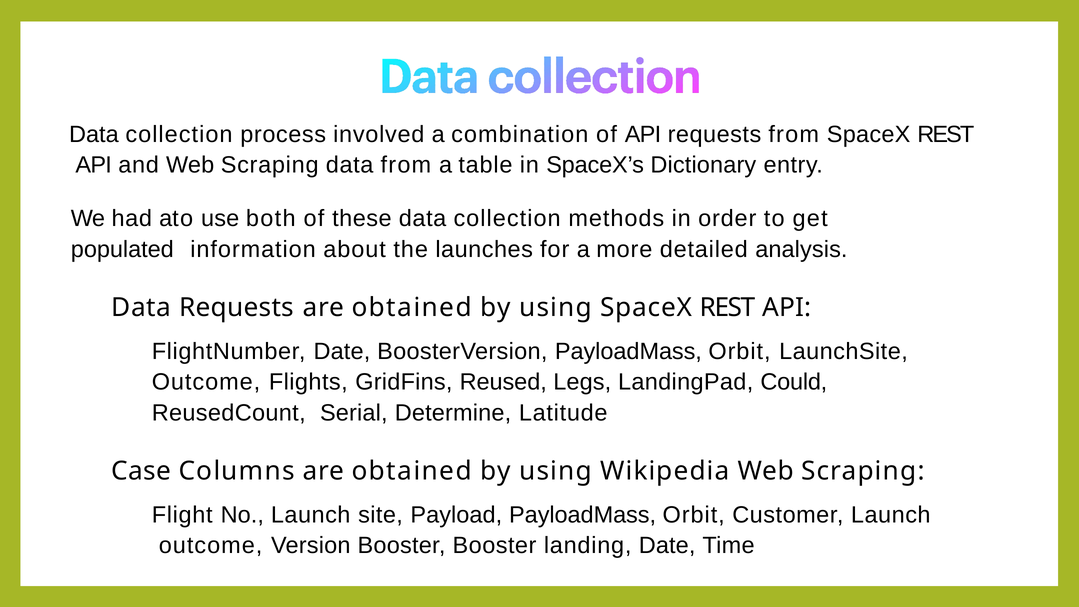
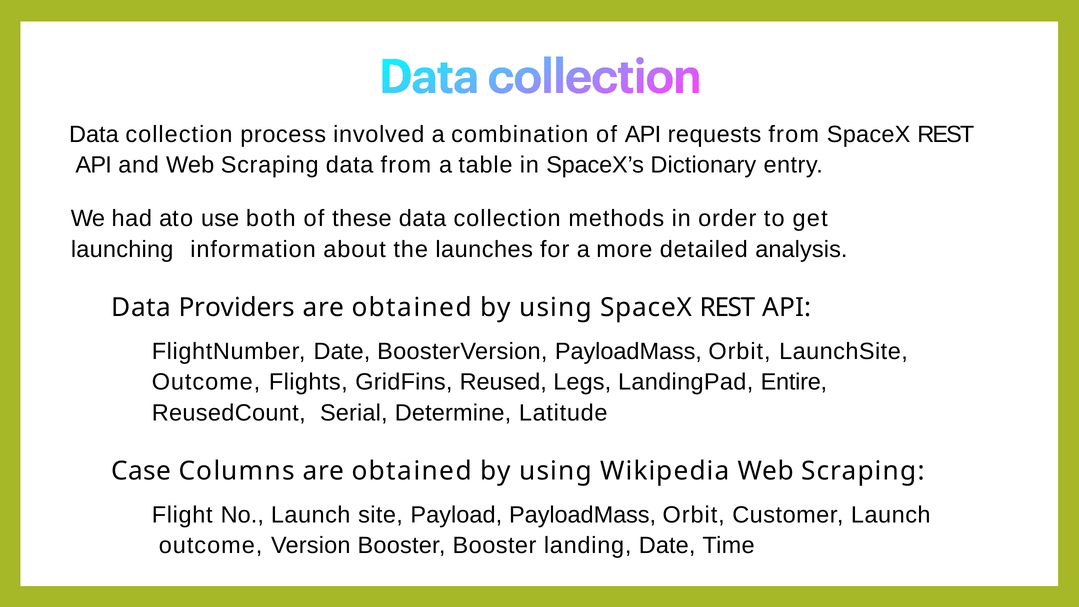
populated: populated -> launching (122, 249)
Data Requests: Requests -> Providers (237, 307)
Could: Could -> Entire (794, 382)
